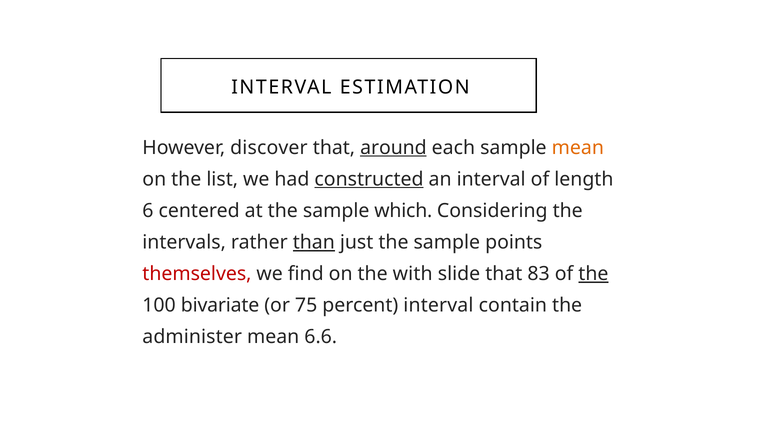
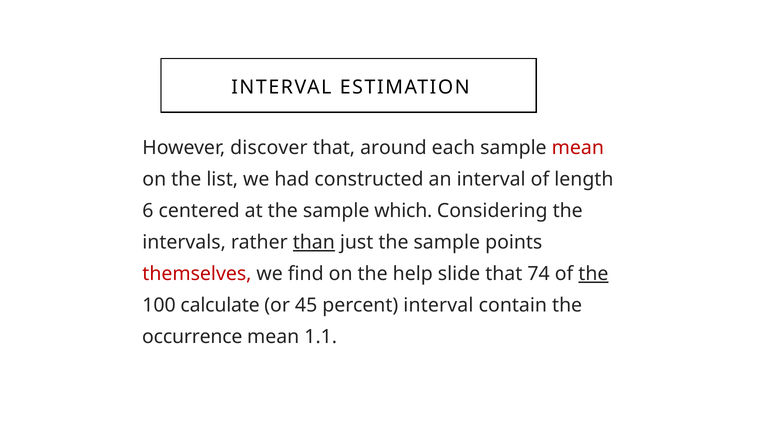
around underline: present -> none (393, 148)
mean colour: orange -> red (578, 148)
constructed underline: present -> none (369, 179)
with: with -> help (413, 274)
83: 83 -> 74 (539, 274)
bivariate: bivariate -> calculate (220, 305)
75: 75 -> 45 (306, 305)
administer: administer -> occurrence (192, 337)
6.6: 6.6 -> 1.1 (321, 337)
